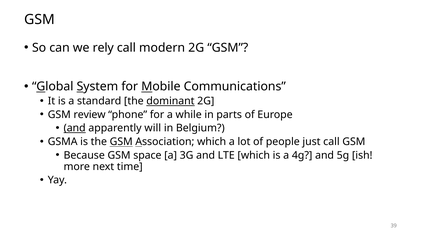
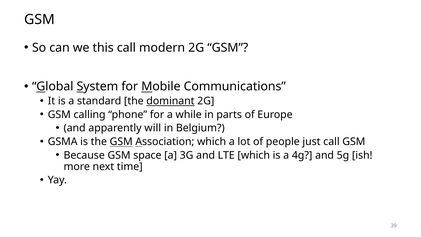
rely: rely -> this (103, 48)
review: review -> calling (90, 114)
and underline: present -> none (75, 128)
